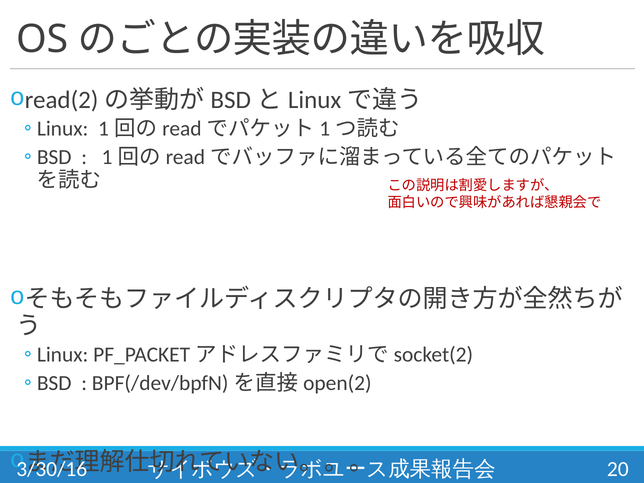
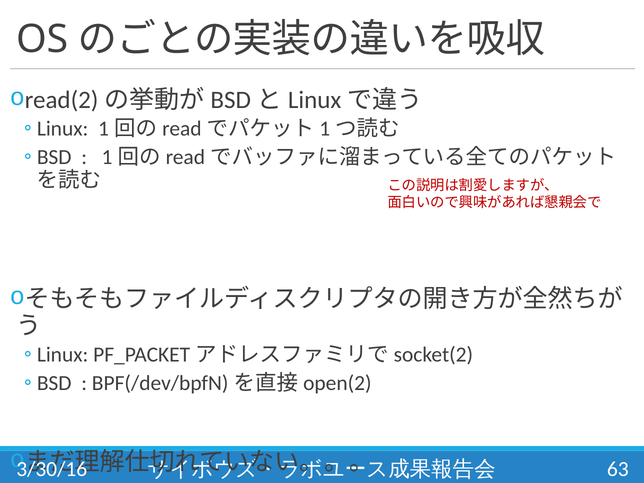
20: 20 -> 63 (618, 469)
